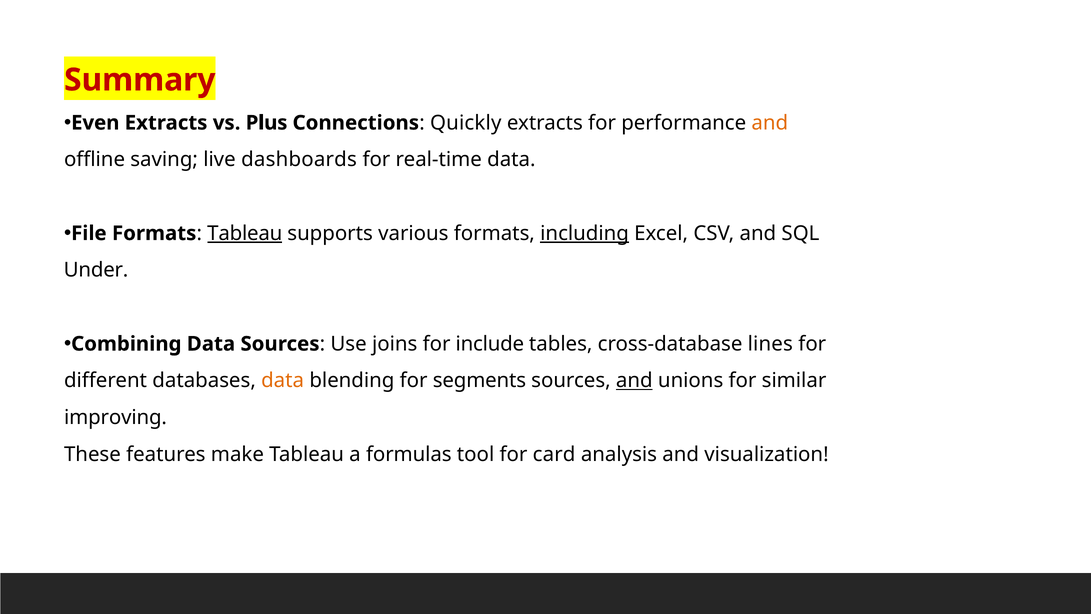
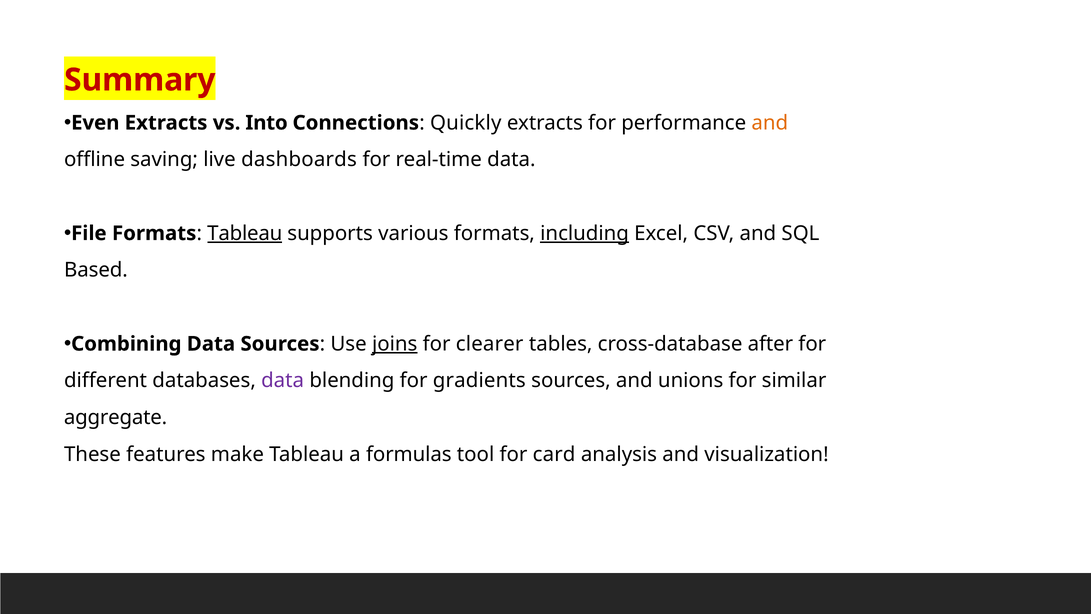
Plus: Plus -> Into (267, 123)
Under: Under -> Based (96, 270)
joins underline: none -> present (395, 344)
include: include -> clearer (490, 344)
lines: lines -> after (770, 344)
data colour: orange -> purple (283, 381)
segments: segments -> gradients (479, 381)
and underline: present -> none (634, 381)
improving: improving -> aggregate (116, 417)
